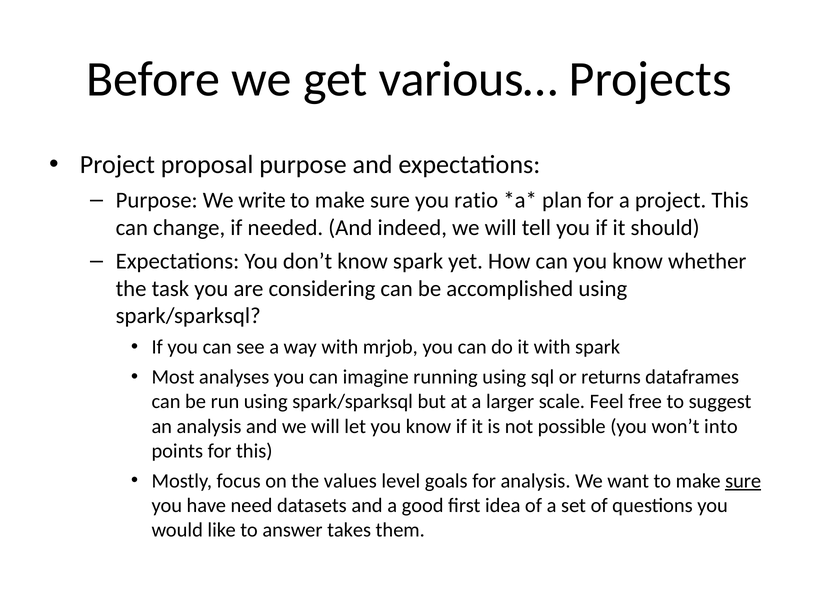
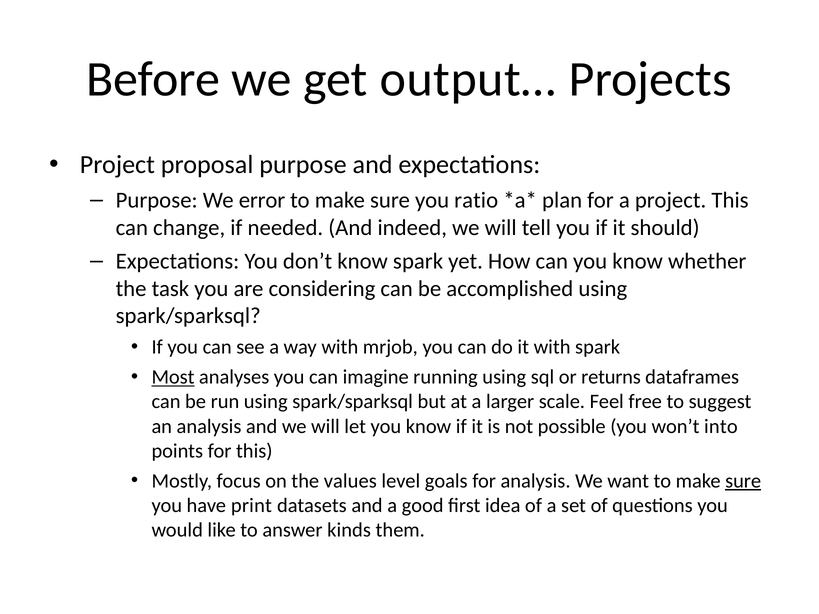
various…: various… -> output… (468, 79)
write: write -> error (262, 200)
Most underline: none -> present (173, 377)
need: need -> print (251, 506)
takes: takes -> kinds (349, 530)
